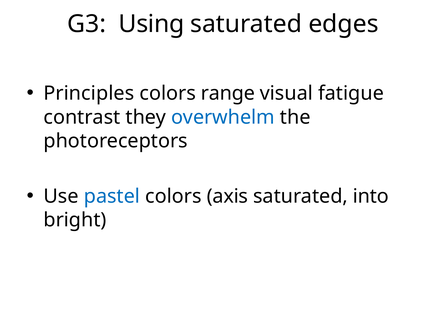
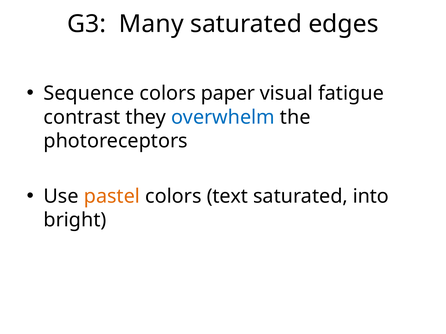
Using: Using -> Many (151, 24)
Principles: Principles -> Sequence (89, 94)
range: range -> paper (228, 94)
pastel colour: blue -> orange (112, 197)
axis: axis -> text (227, 197)
